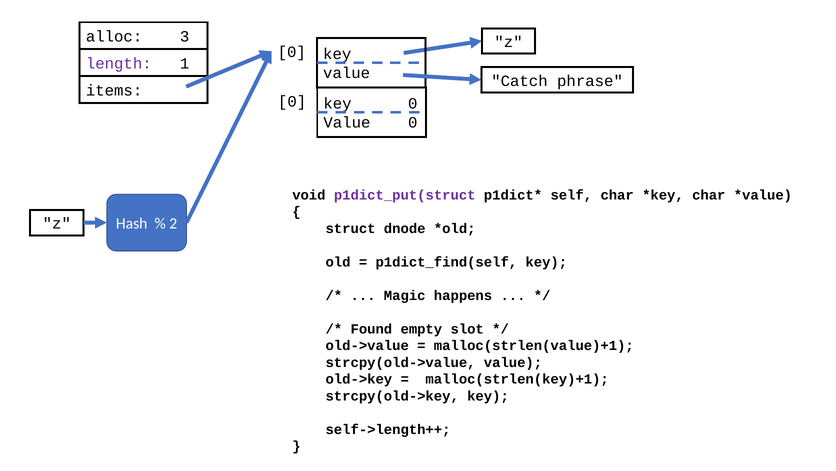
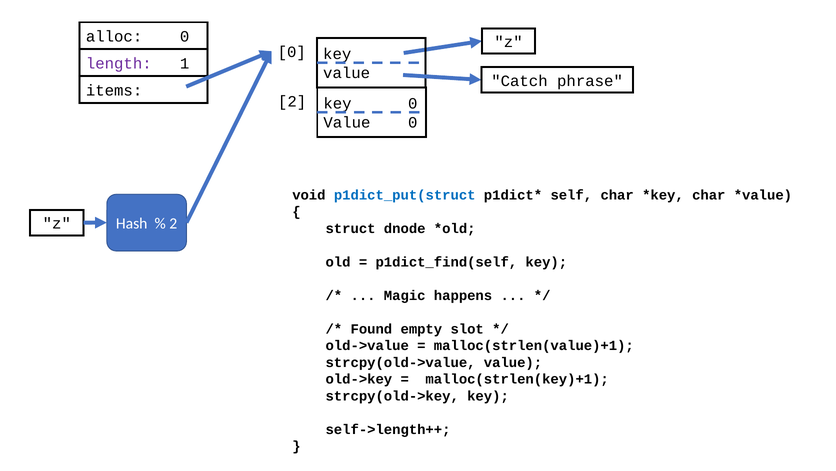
alloc 3: 3 -> 0 (185, 37)
0: 0 -> 2 (292, 102)
p1dict_put(struct colour: purple -> blue (405, 195)
